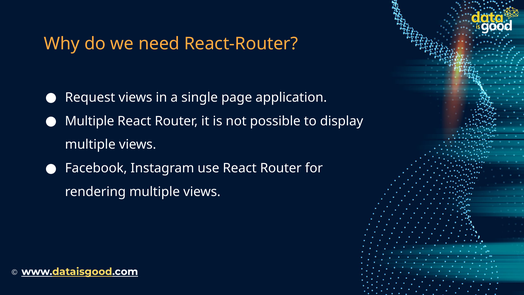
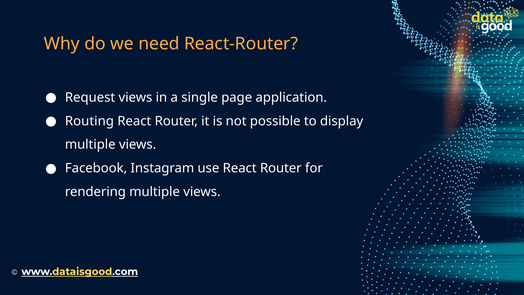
Multiple: Multiple -> Routing (89, 121)
